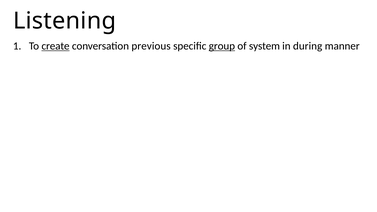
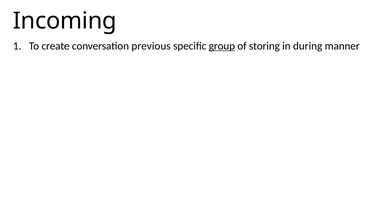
Listening: Listening -> Incoming (65, 21)
create underline: present -> none (56, 46)
system: system -> storing (264, 46)
